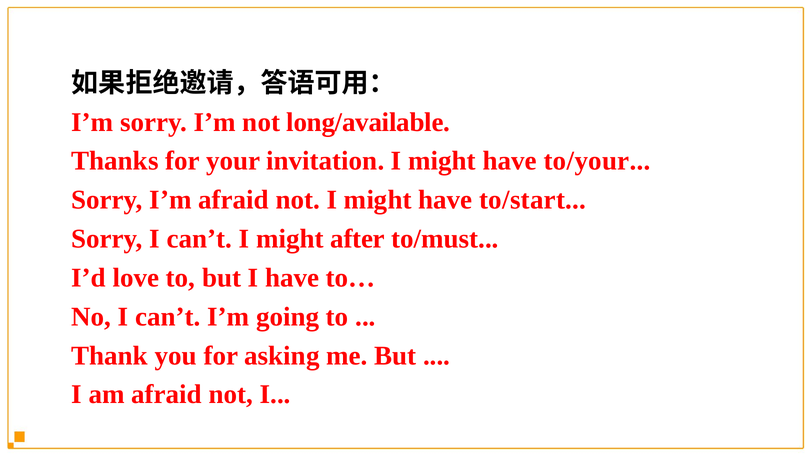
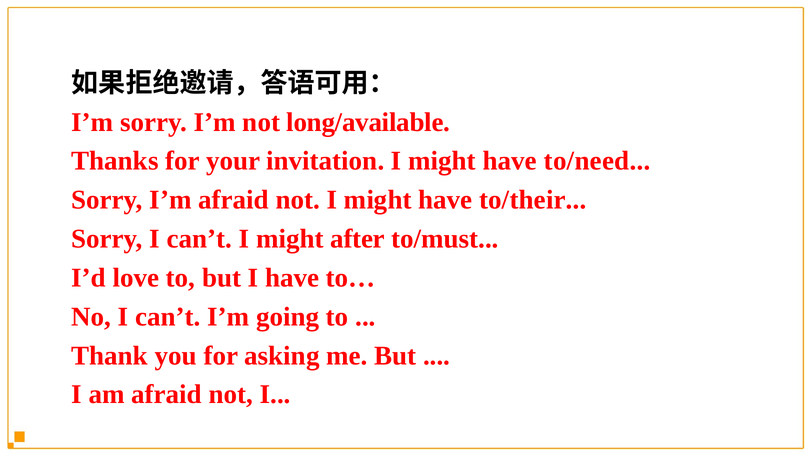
to/your: to/your -> to/need (597, 161)
to/start: to/start -> to/their (533, 200)
